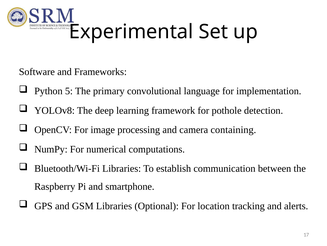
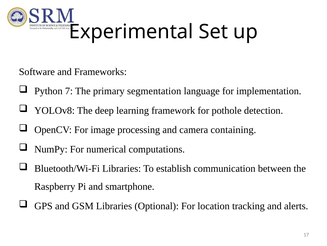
5: 5 -> 7 (69, 91)
convolutional: convolutional -> segmentation (154, 91)
